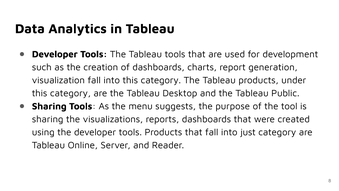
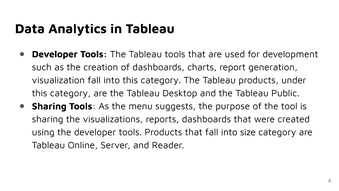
just: just -> size (248, 132)
